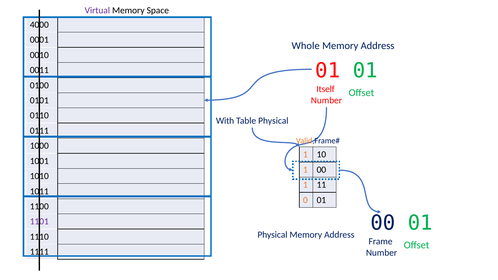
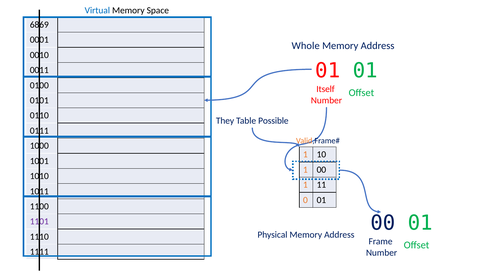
Virtual colour: purple -> blue (97, 10)
4000: 4000 -> 6869 (39, 25)
With: With -> They (225, 121)
Table Physical: Physical -> Possible (273, 121)
